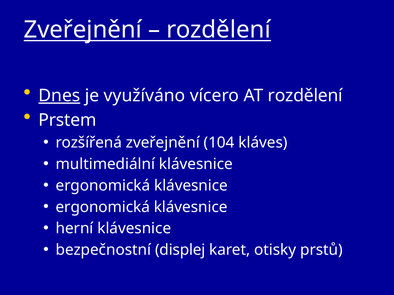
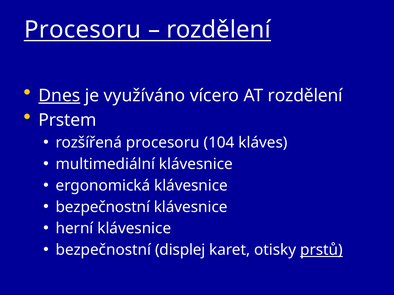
Zveřejnění: Zveřejnění -> Procesoru (83, 30)
rozšířená zveřejnění: zveřejnění -> procesoru (163, 143)
ergonomická: ergonomická -> bezpečnostní (103, 207)
prstů underline: none -> present (321, 250)
